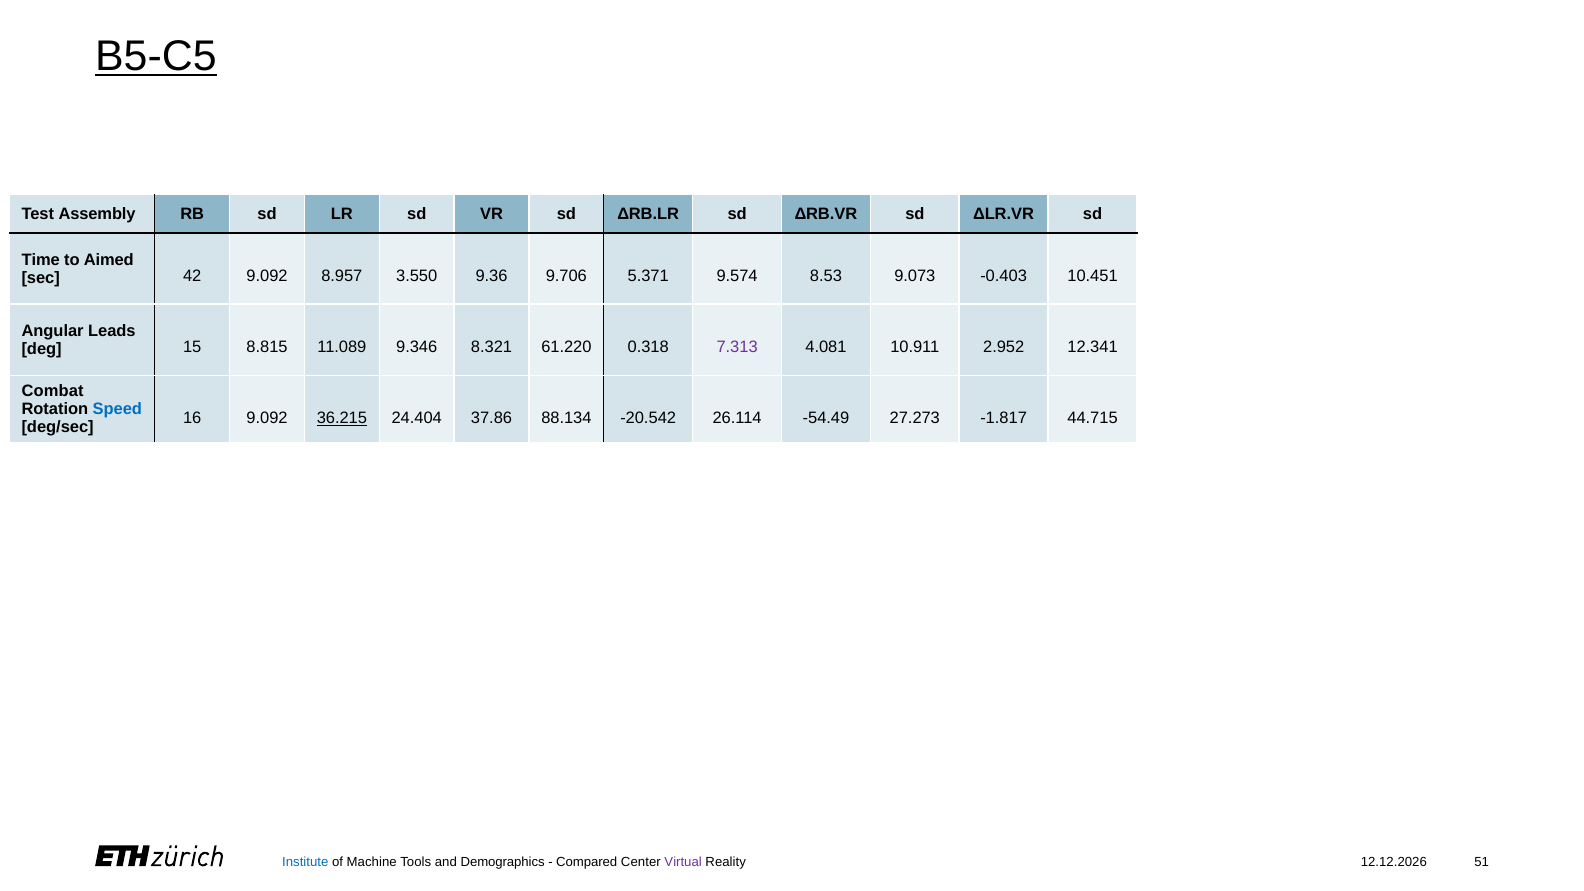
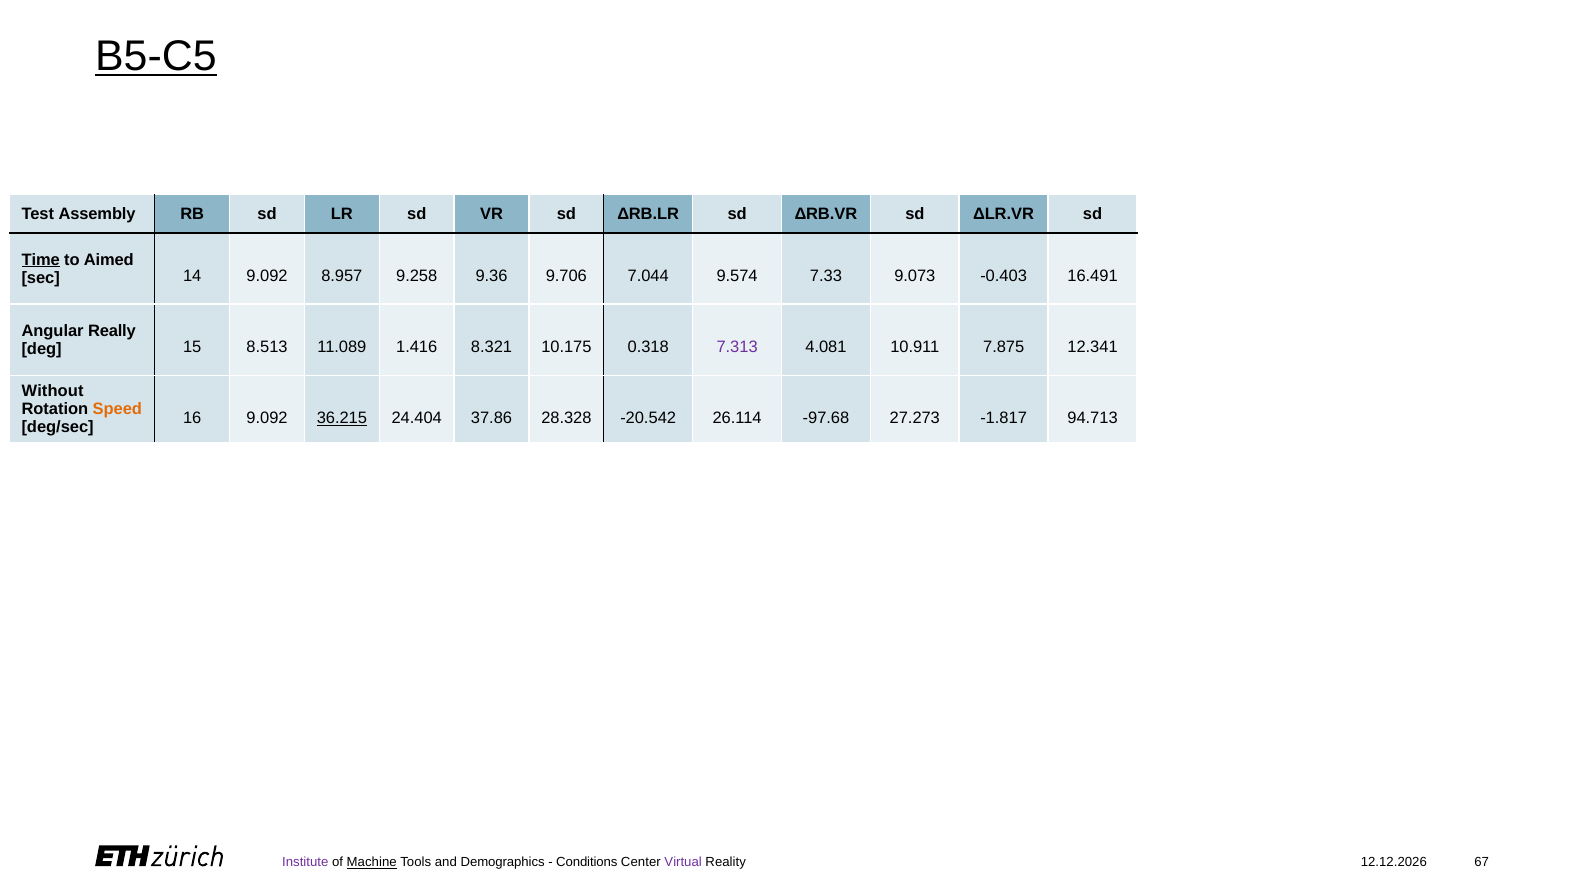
Time underline: none -> present (41, 260)
42: 42 -> 14 (192, 276)
3.550: 3.550 -> 9.258 (417, 276)
5.371: 5.371 -> 7.044 (648, 276)
8.53: 8.53 -> 7.33 (826, 276)
10.451: 10.451 -> 16.491 (1093, 276)
Leads: Leads -> Really (112, 331)
8.815: 8.815 -> 8.513 (267, 347)
9.346: 9.346 -> 1.416 (417, 347)
61.220: 61.220 -> 10.175 (566, 347)
2.952: 2.952 -> 7.875 (1004, 347)
Combat: Combat -> Without (53, 391)
Speed colour: blue -> orange (117, 409)
88.134: 88.134 -> 28.328 (566, 418)
-54.49: -54.49 -> -97.68 (826, 418)
44.715: 44.715 -> 94.713 (1093, 418)
Institute colour: blue -> purple (305, 862)
Machine underline: none -> present (372, 862)
Compared: Compared -> Conditions (587, 862)
51: 51 -> 67 (1482, 862)
